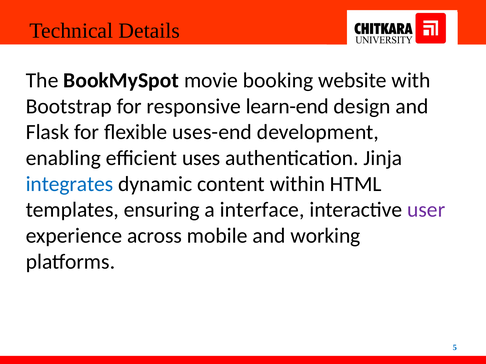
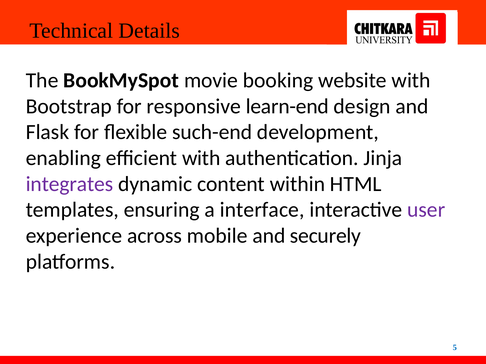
uses-end: uses-end -> such-end (212, 132)
efficient uses: uses -> with (201, 158)
integrates colour: blue -> purple (70, 184)
working: working -> securely (325, 236)
